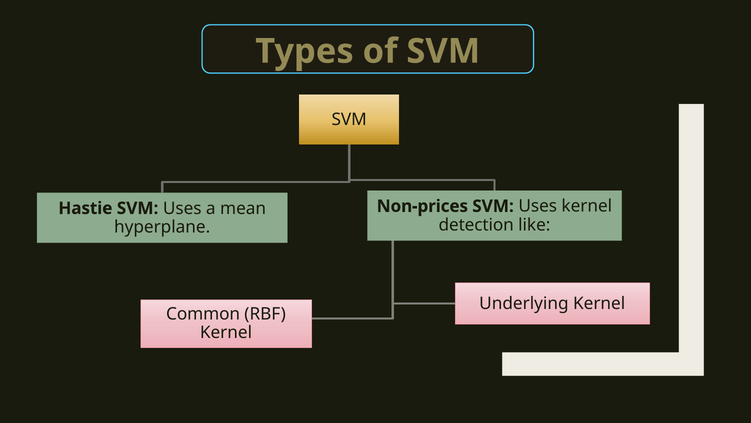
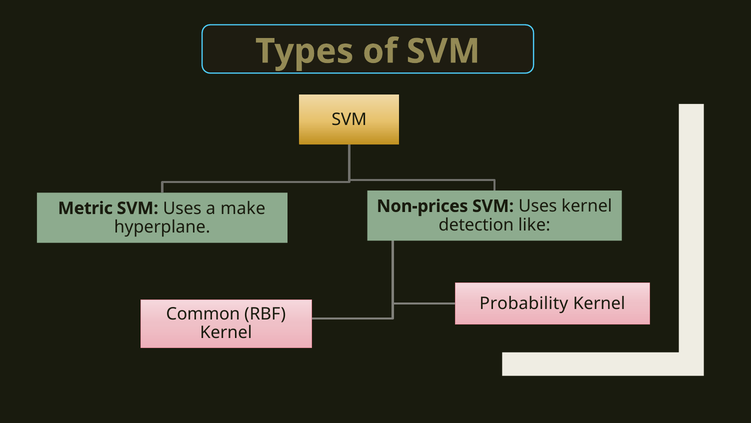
Hastie: Hastie -> Metric (85, 208)
mean: mean -> make (243, 208)
Underlying: Underlying -> Probability (524, 303)
